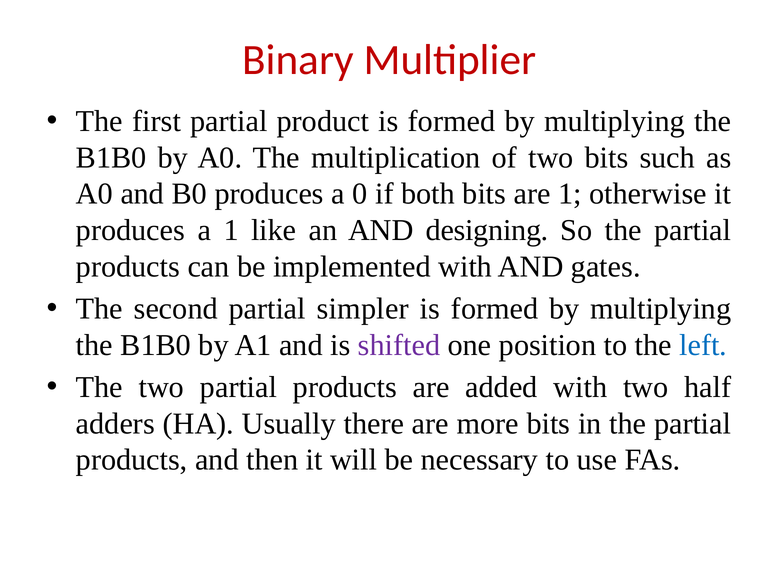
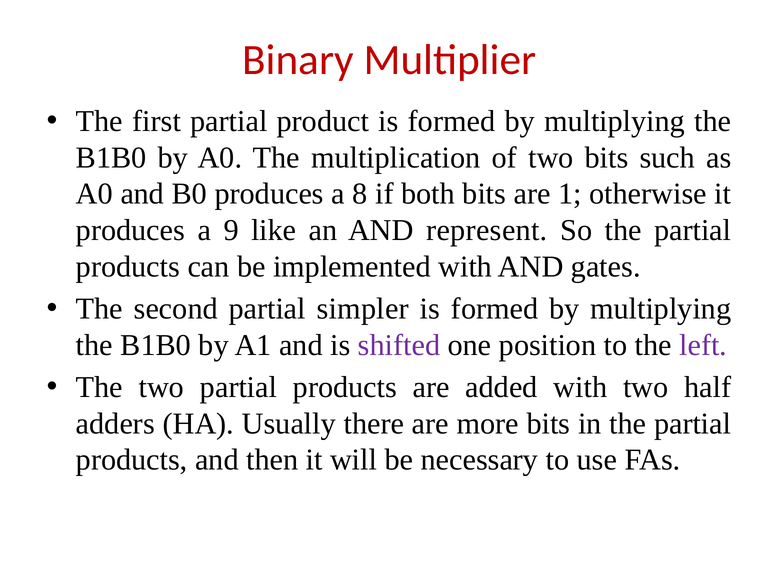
0: 0 -> 8 (360, 194)
a 1: 1 -> 9 (231, 230)
designing: designing -> represent (487, 230)
left colour: blue -> purple (703, 345)
